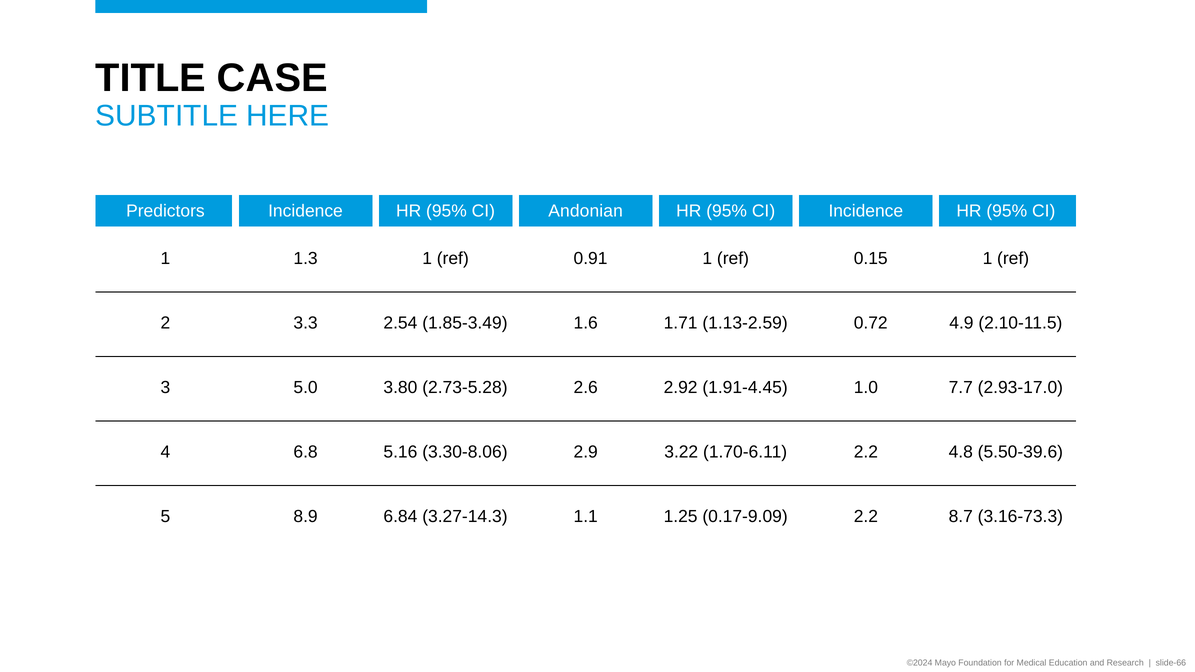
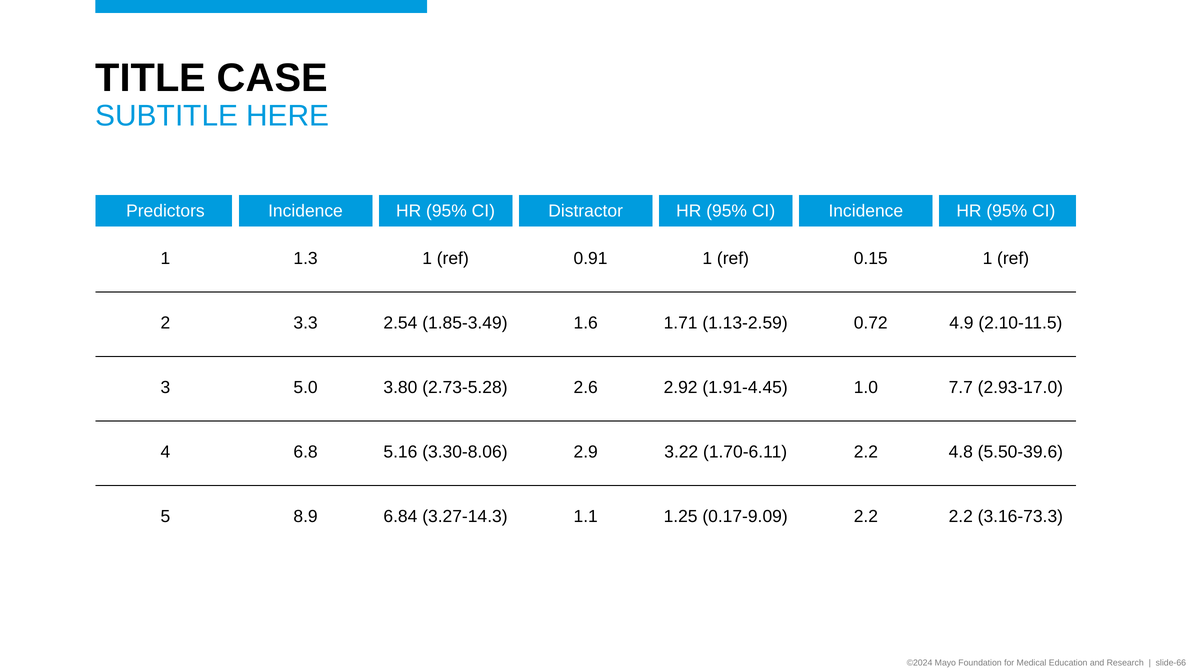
Andonian: Andonian -> Distractor (586, 211)
2.2 8.7: 8.7 -> 2.2 (961, 517)
